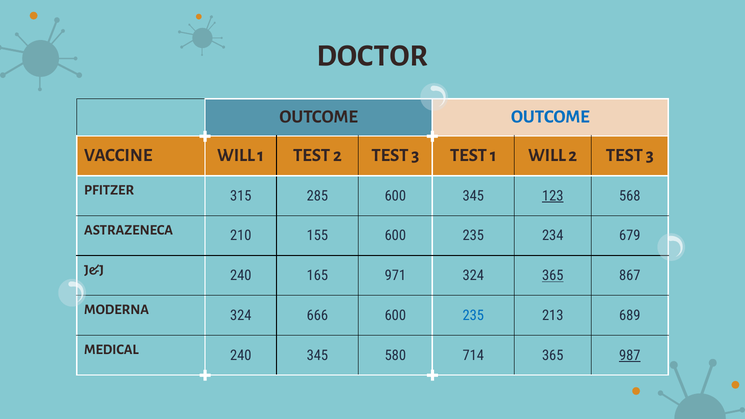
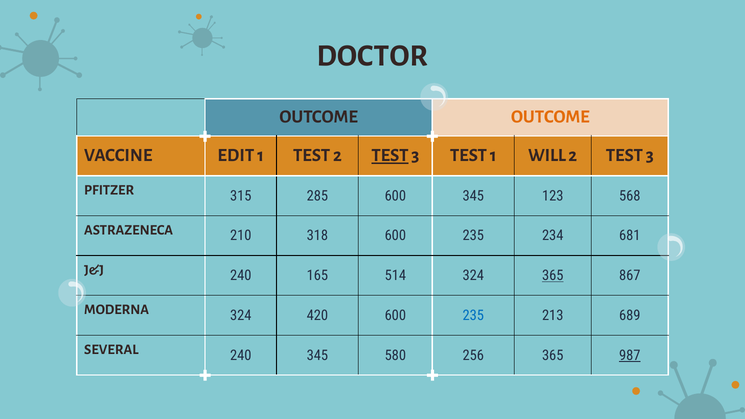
OUTCOME colour: blue -> orange (550, 117)
VACCINE WILL: WILL -> EDIT (236, 155)
TEST underline: none -> present (390, 155)
123 underline: present -> none (553, 196)
155: 155 -> 318 (317, 236)
679: 679 -> 681 (630, 236)
971: 971 -> 514 (395, 276)
666: 666 -> 420 (317, 315)
MEDICAL: MEDICAL -> SEVERAL (111, 350)
714: 714 -> 256 (473, 355)
